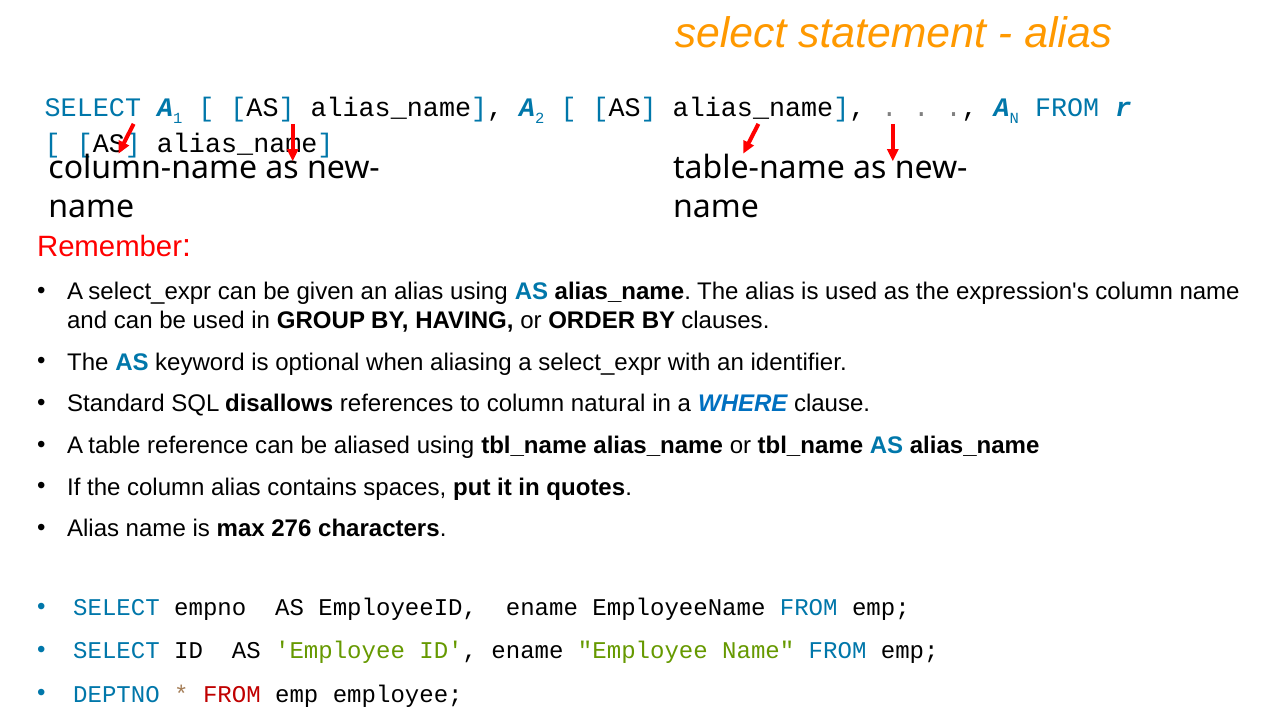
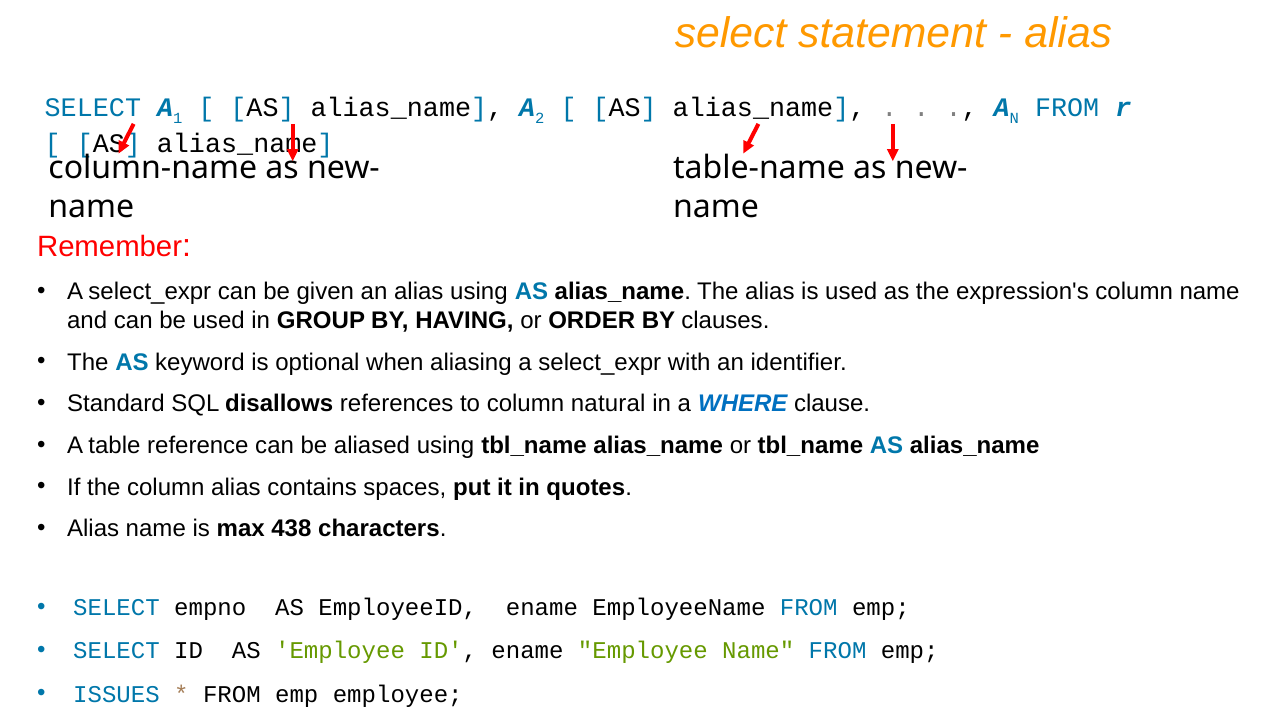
276: 276 -> 438 (291, 529)
DEPTNO: DEPTNO -> ISSUES (116, 694)
FROM colour: red -> black (232, 694)
